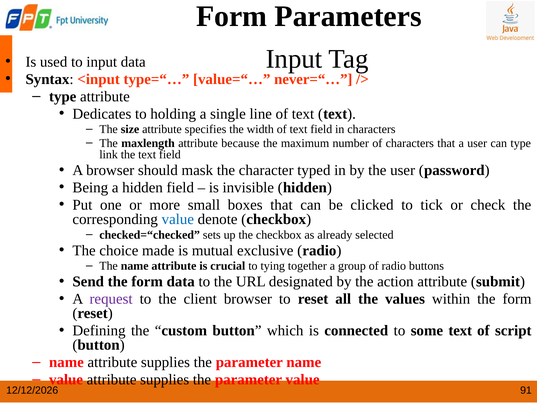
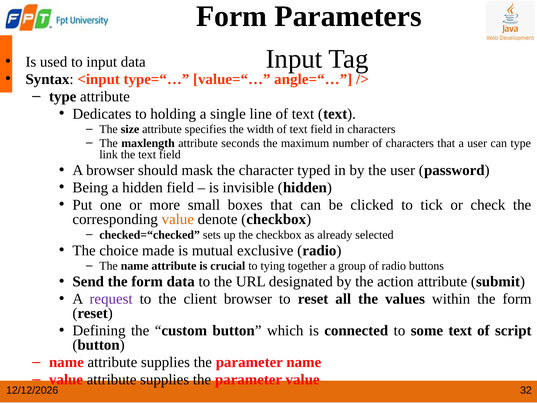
never=“…: never=“… -> angle=“… (313, 79)
because: because -> seconds (240, 143)
value colour: blue -> orange (178, 219)
91: 91 -> 32 (526, 390)
